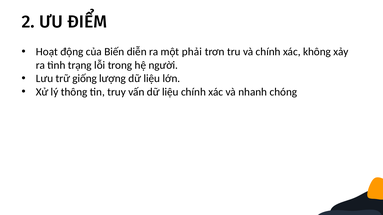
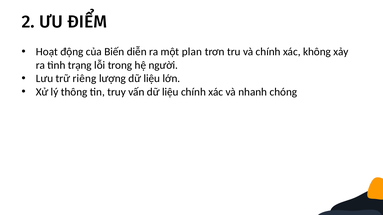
phải: phải -> plan (192, 52)
giống: giống -> riêng (85, 79)
